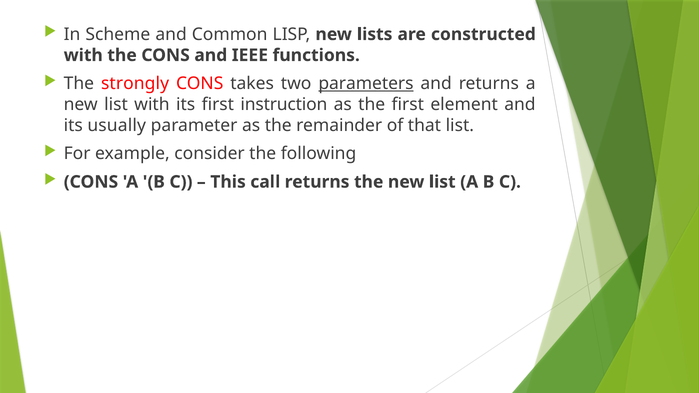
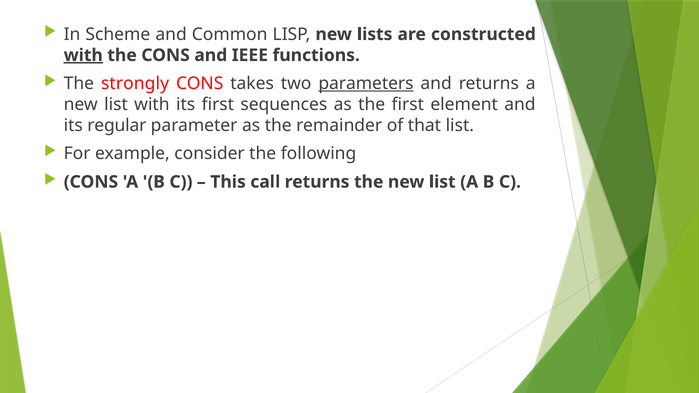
with underline: none -> present (83, 55)
instruction: instruction -> sequences (284, 105)
usually: usually -> regular (117, 125)
